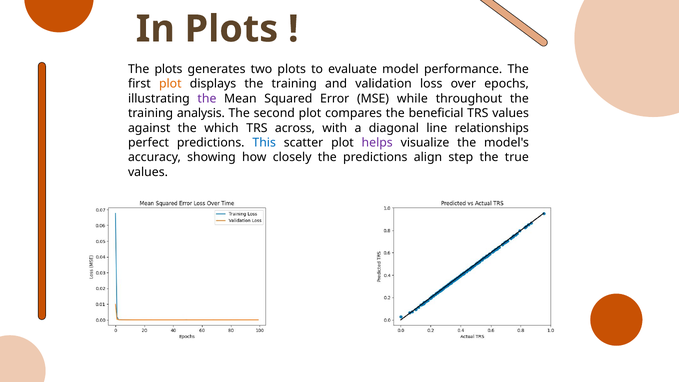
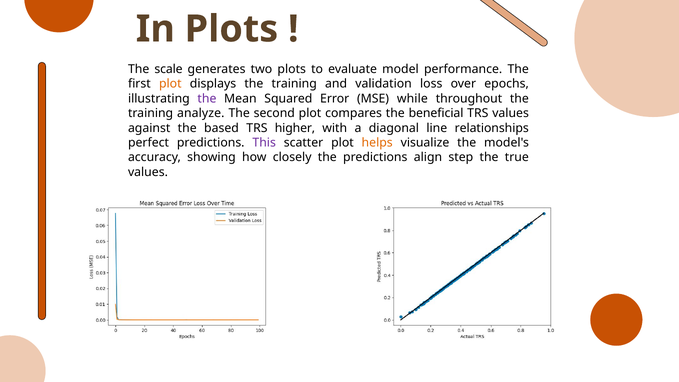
The plots: plots -> scale (169, 69)
analysis: analysis -> analyze (201, 113)
which: which -> based (221, 128)
across: across -> higher (295, 128)
This colour: blue -> purple (264, 143)
helps colour: purple -> orange (377, 143)
